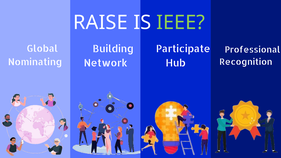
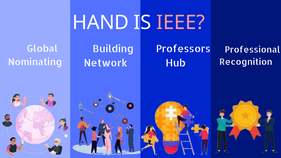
RAISE: RAISE -> HAND (101, 23)
IEEE colour: light green -> pink (181, 23)
Participate: Participate -> Professors (183, 49)
